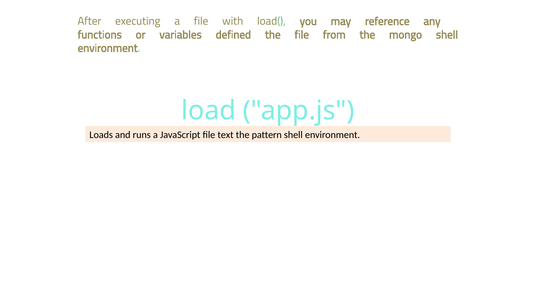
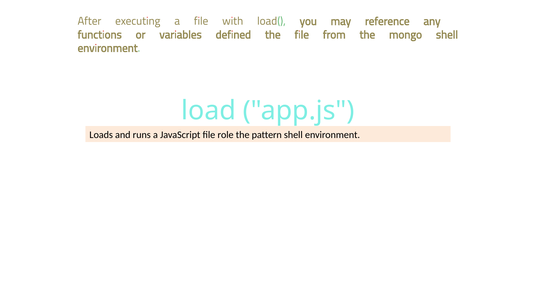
text: text -> role (226, 135)
